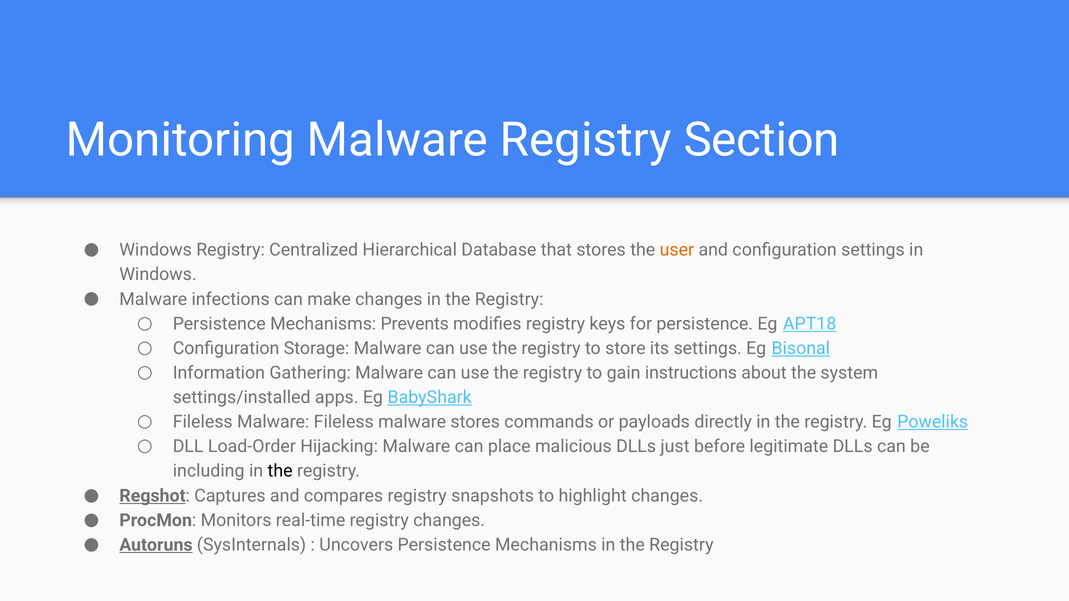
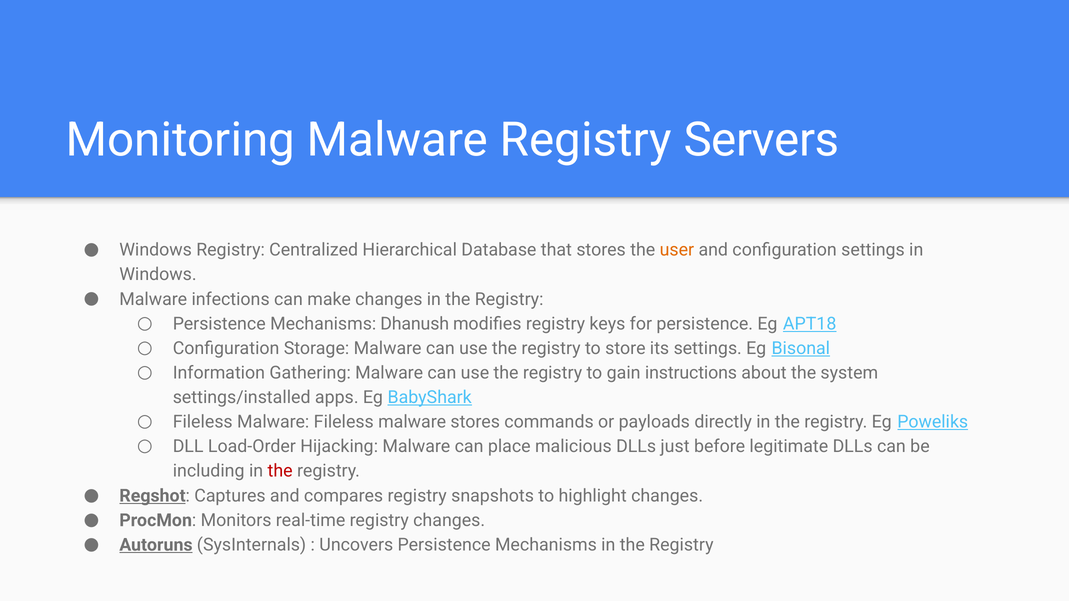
Section: Section -> Servers (761, 140)
Prevents: Prevents -> Dhanush (415, 324)
the colour: black -> red (280, 471)
